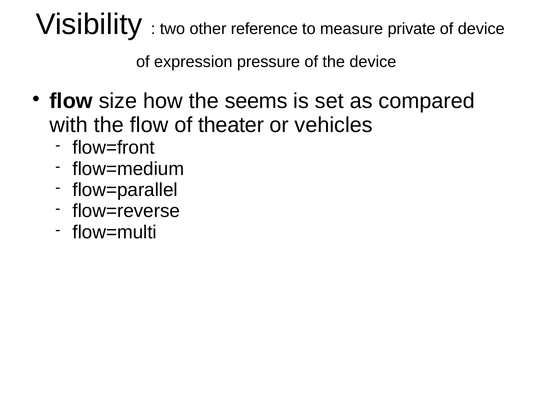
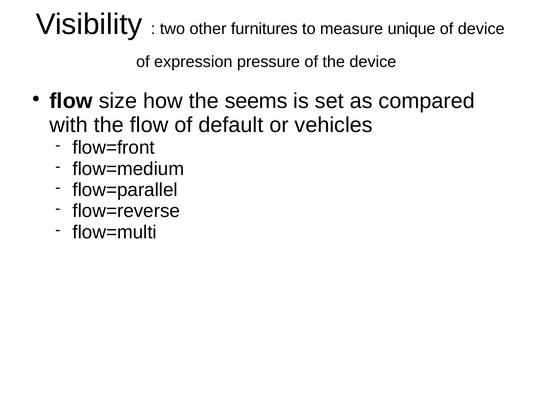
reference: reference -> furnitures (264, 29)
private: private -> unique (412, 29)
theater: theater -> default (231, 125)
